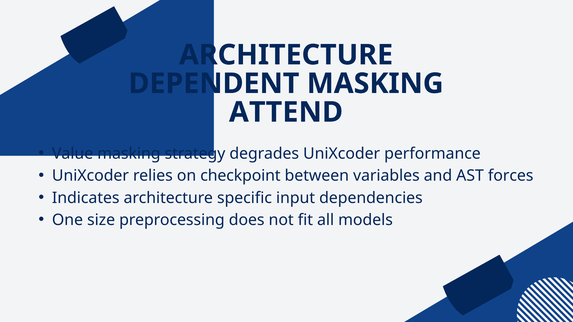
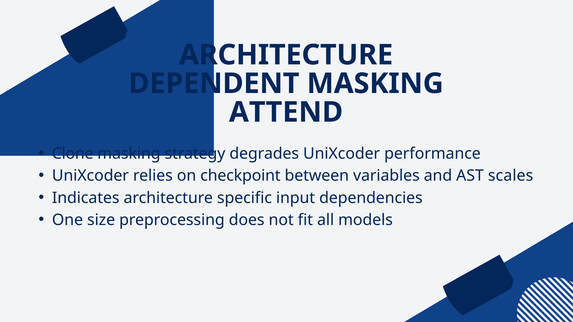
Value: Value -> Clone (73, 154)
forces: forces -> scales (511, 176)
